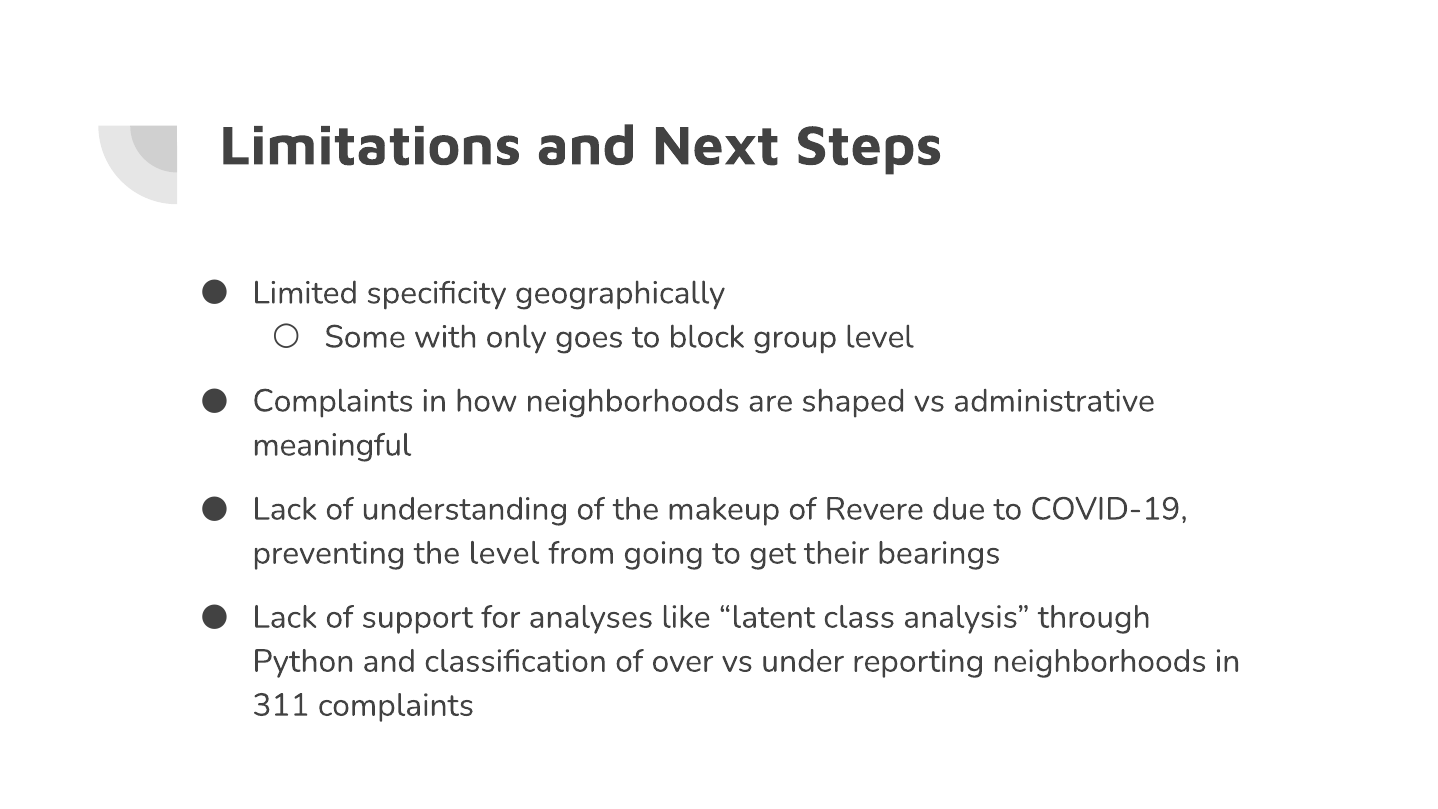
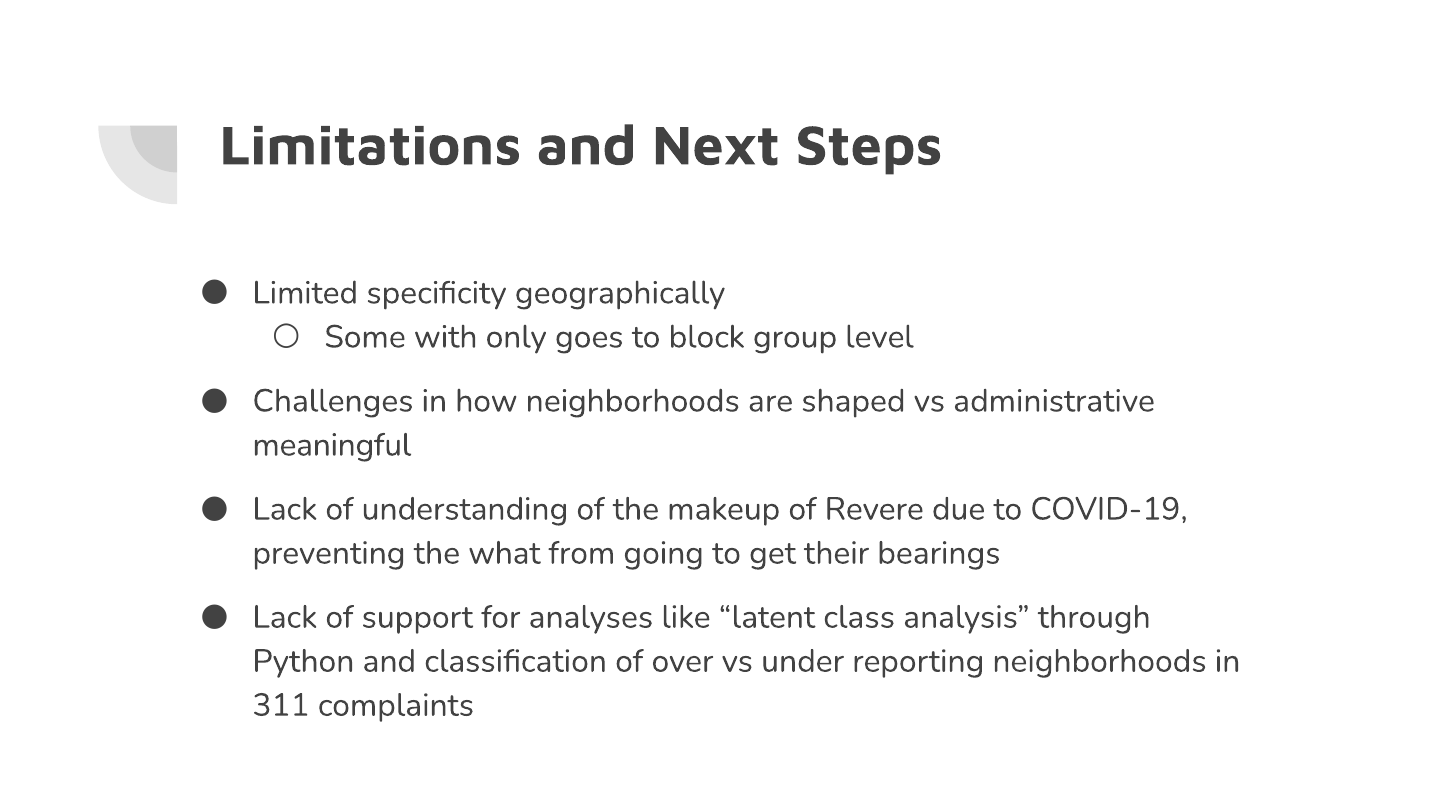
Complaints: Complaints -> Challenges (333, 401)
the level: level -> what (504, 553)
